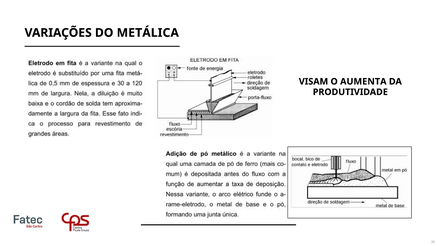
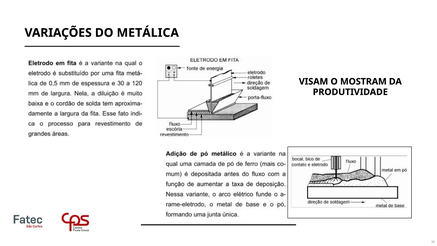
AUMENTA: AUMENTA -> MOSTRAM (363, 81)
